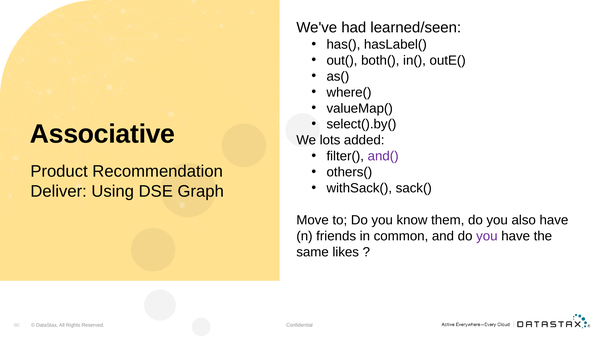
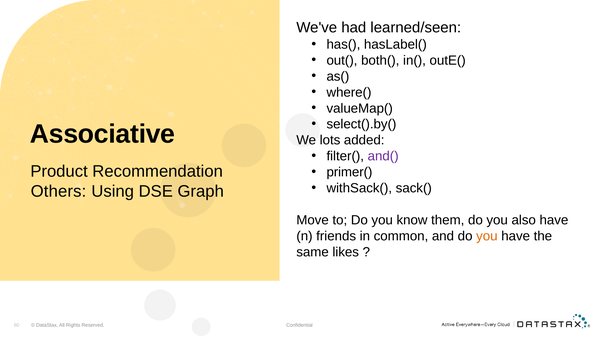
others(: others( -> primer( (349, 172)
Deliver: Deliver -> Others (58, 191)
you colour: purple -> orange (487, 236)
